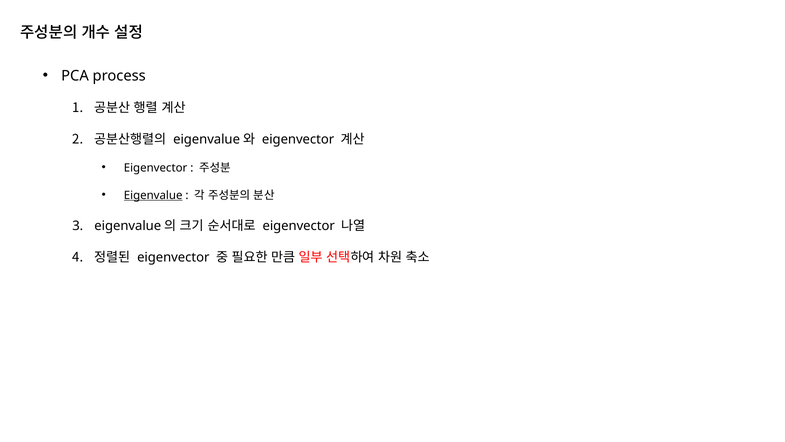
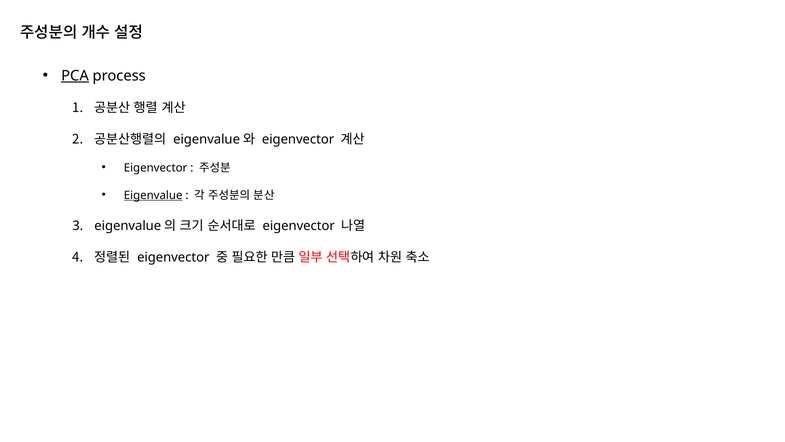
PCA underline: none -> present (75, 76)
